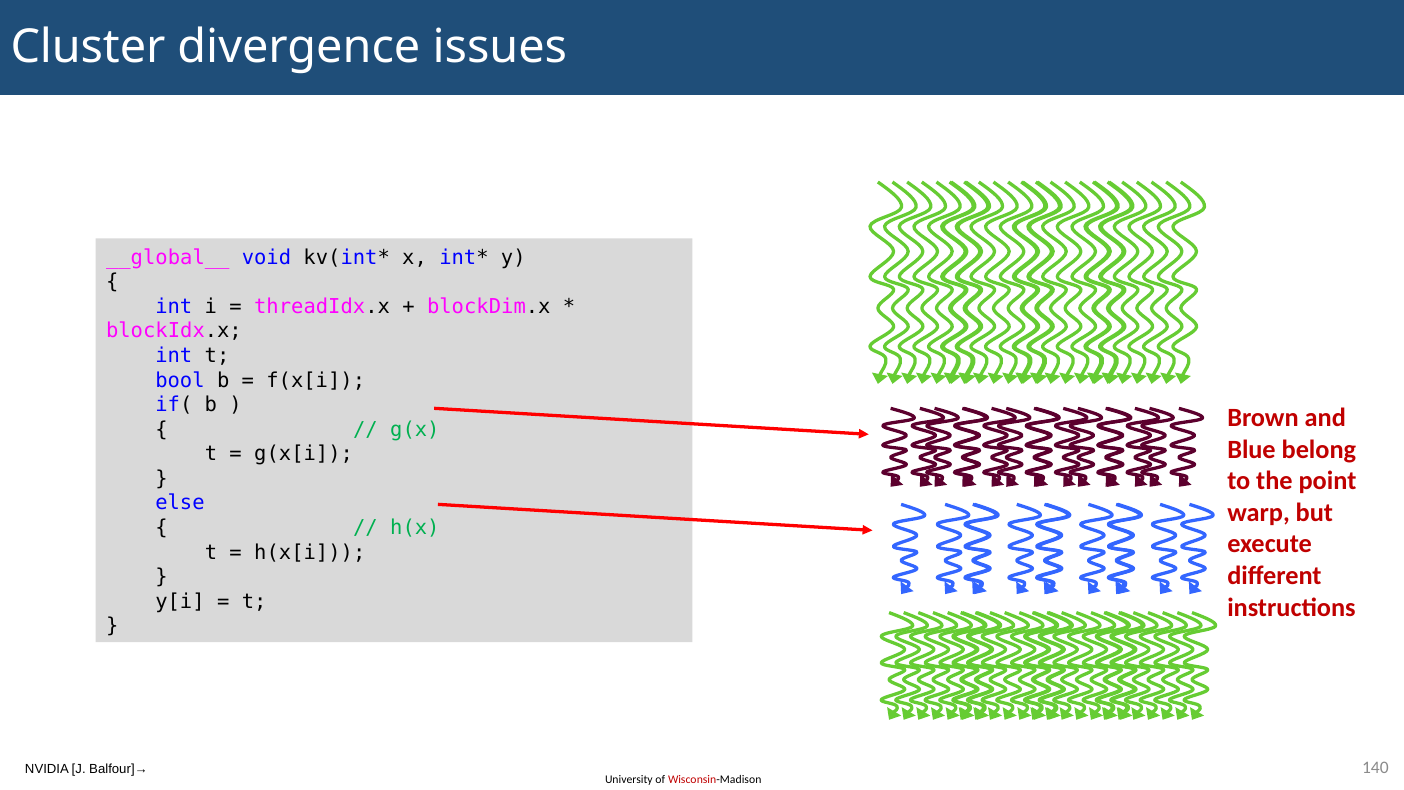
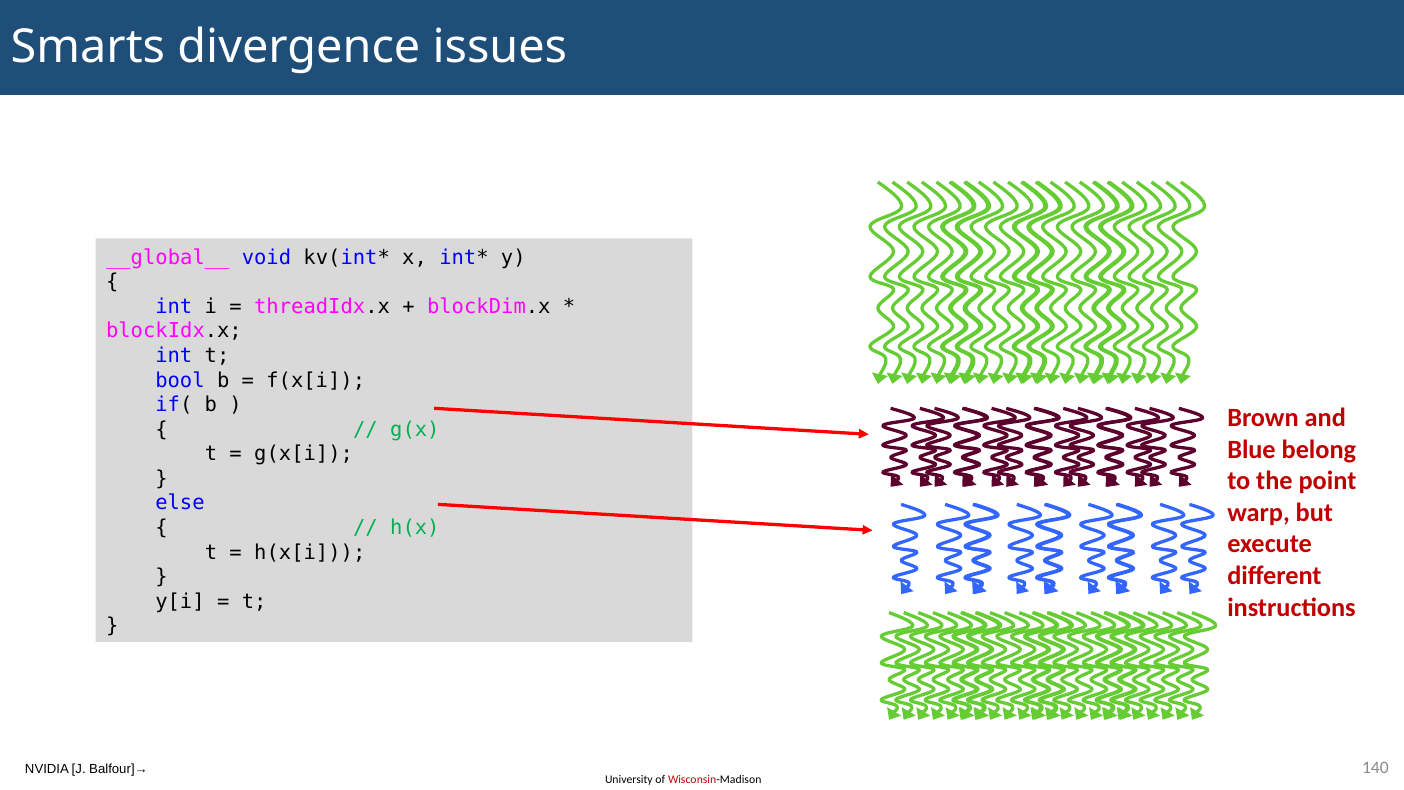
Cluster: Cluster -> Smarts (88, 47)
